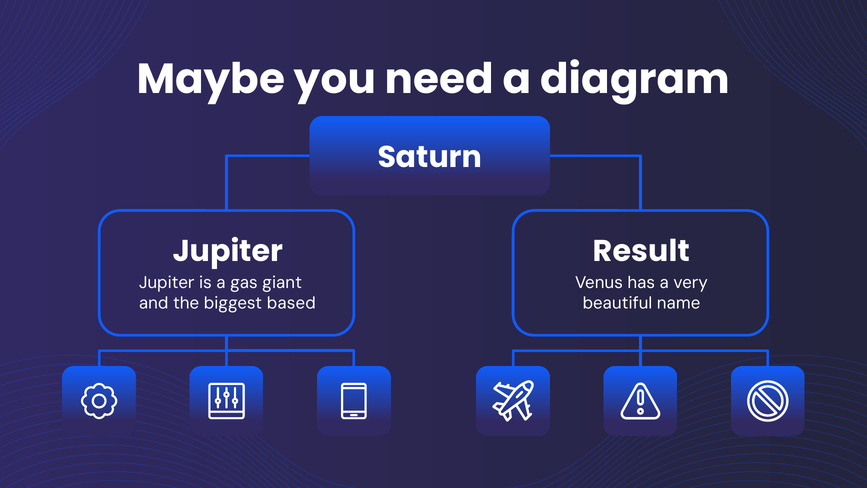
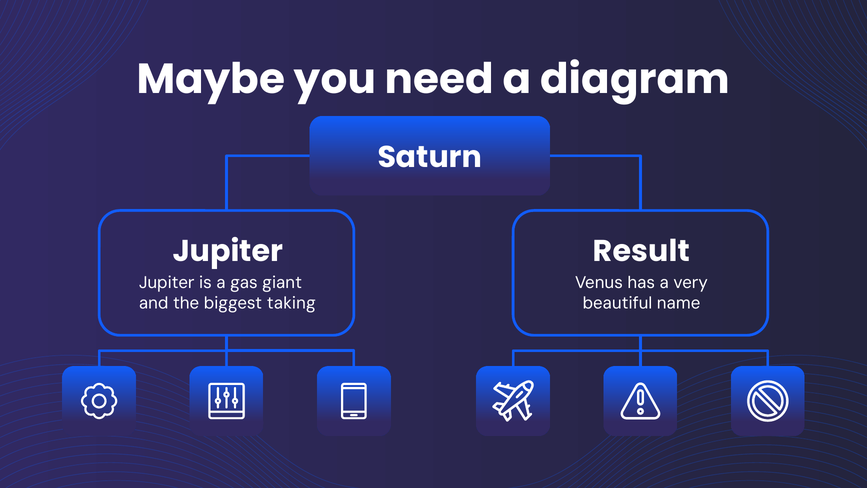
based: based -> taking (291, 303)
